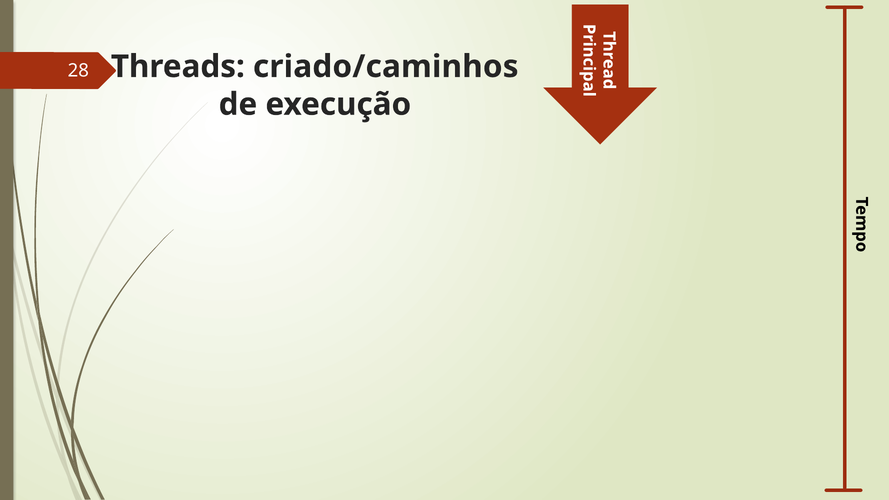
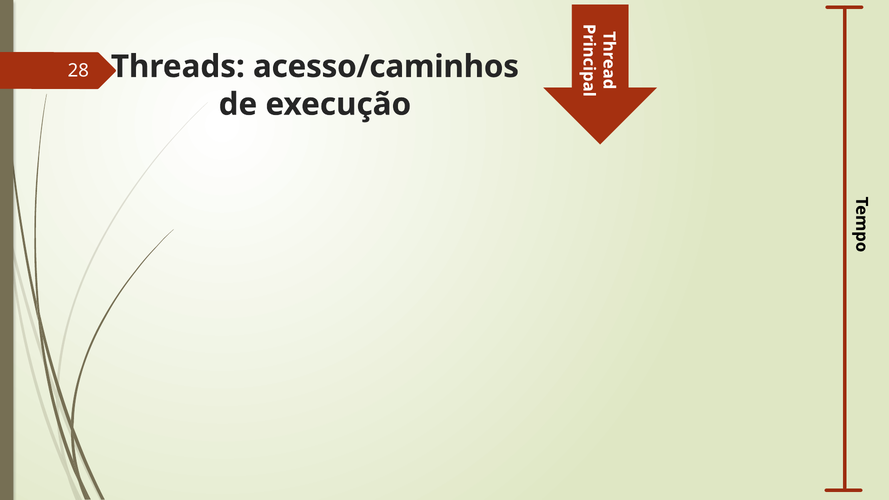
criado/caminhos: criado/caminhos -> acesso/caminhos (386, 67)
